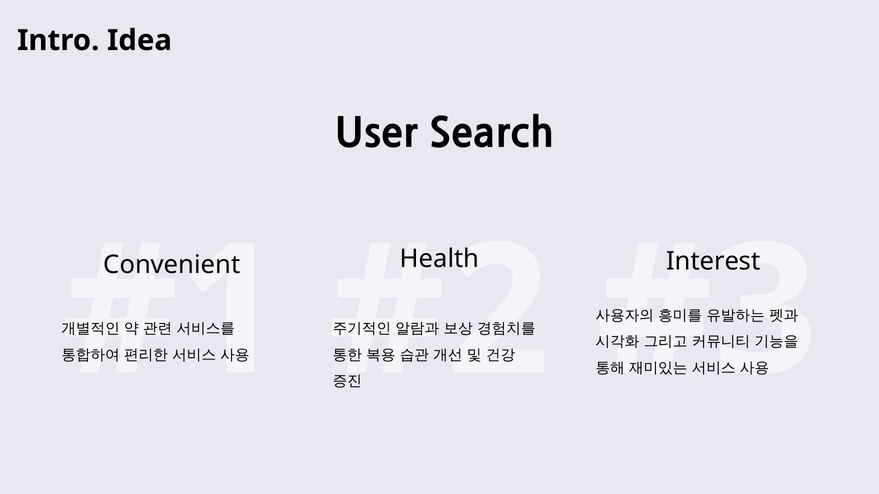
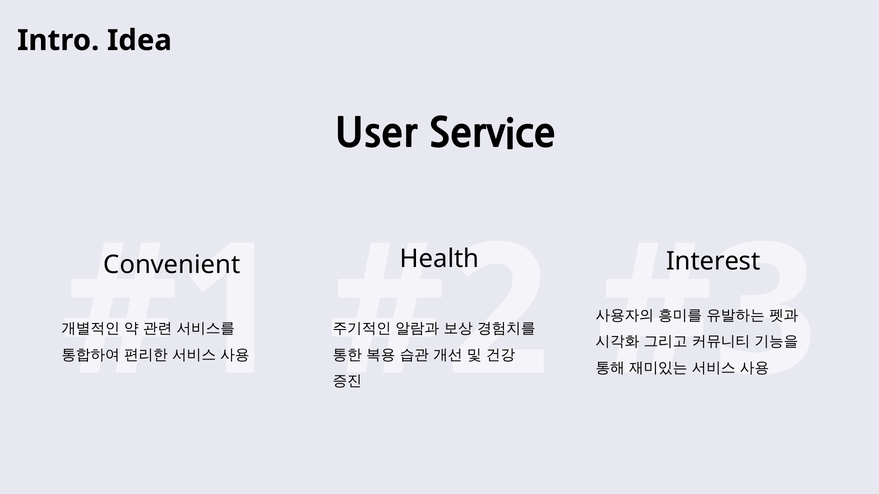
Search: Search -> Service (492, 134)
